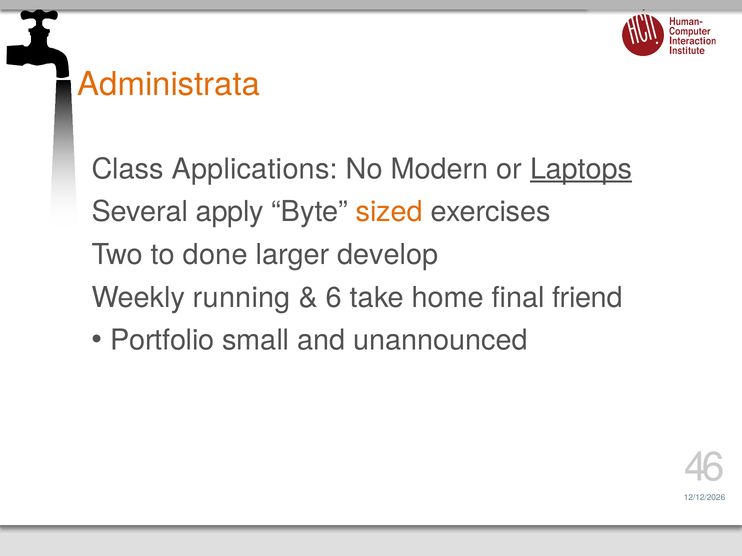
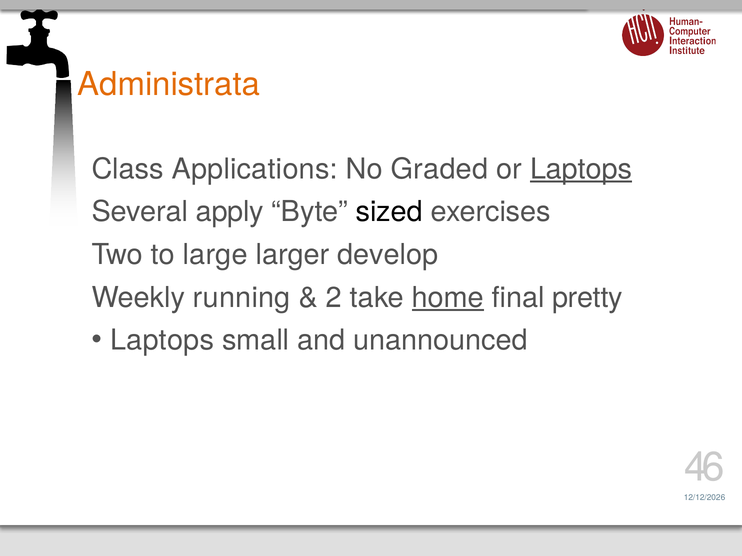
Modern: Modern -> Graded (439, 169)
sized colour: orange -> black (389, 212)
done: done -> large (215, 255)
6: 6 -> 2 (334, 298)
home underline: none -> present (448, 298)
friend: friend -> pretty (587, 298)
Portfolio: Portfolio -> Laptops (162, 341)
